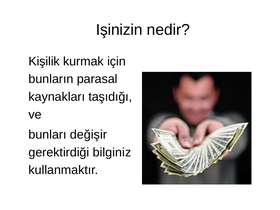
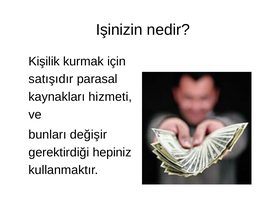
bunların: bunların -> satışıdır (51, 79)
taşıdığı: taşıdığı -> hizmeti (110, 97)
bilginiz: bilginiz -> hepiniz (112, 152)
